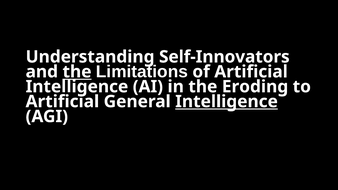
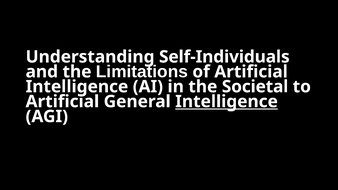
Self-Innovators: Self-Innovators -> Self-Individuals (224, 57)
the underline: present -> none (77, 72)
Eroding: Eroding -> Societal (255, 87)
